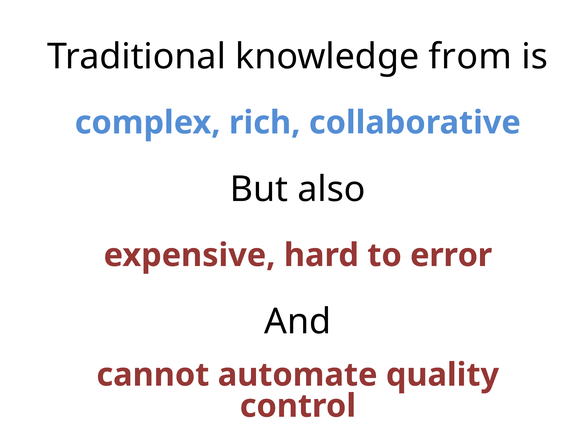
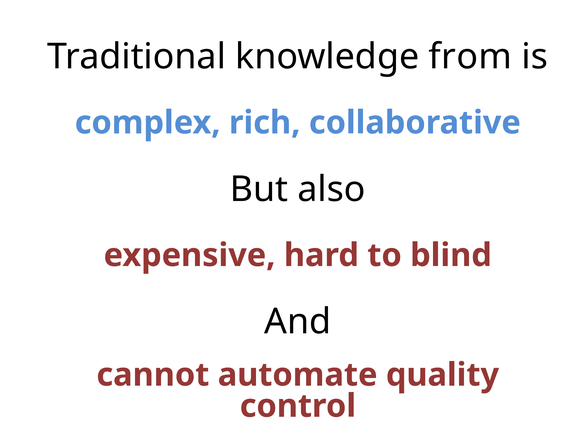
error: error -> blind (451, 256)
